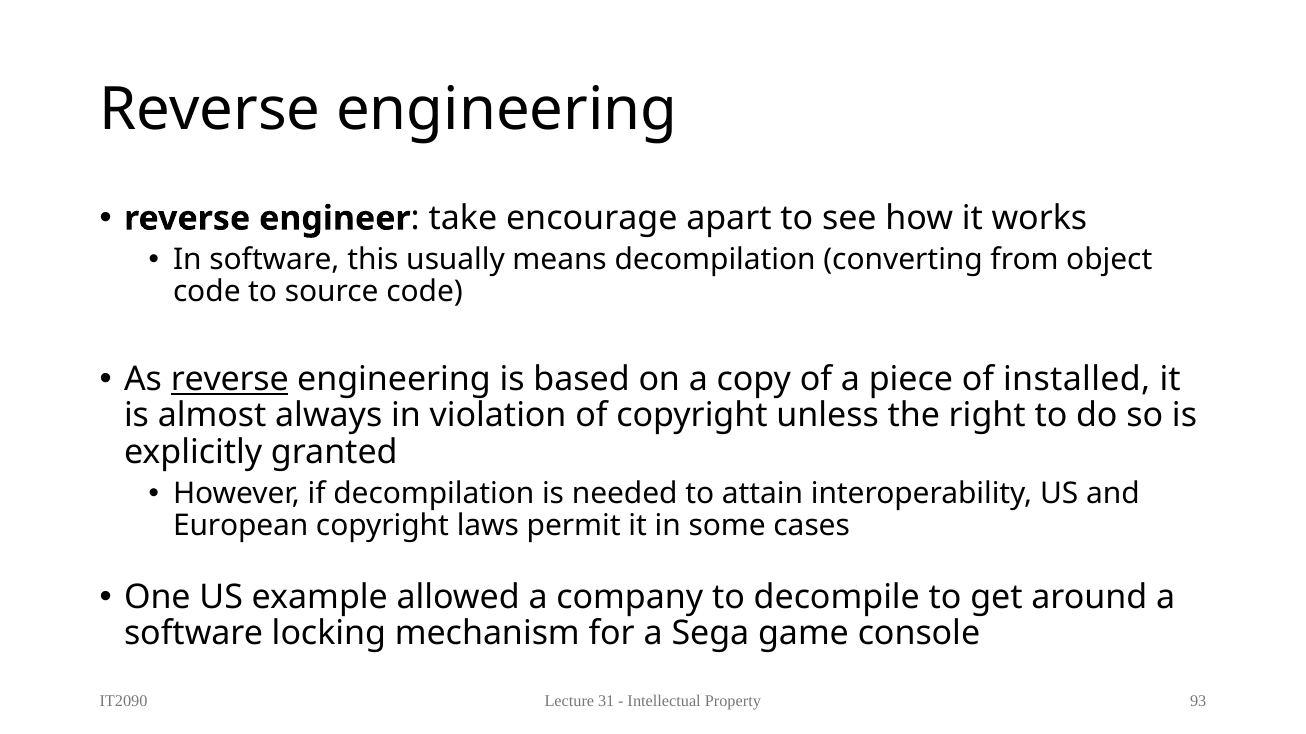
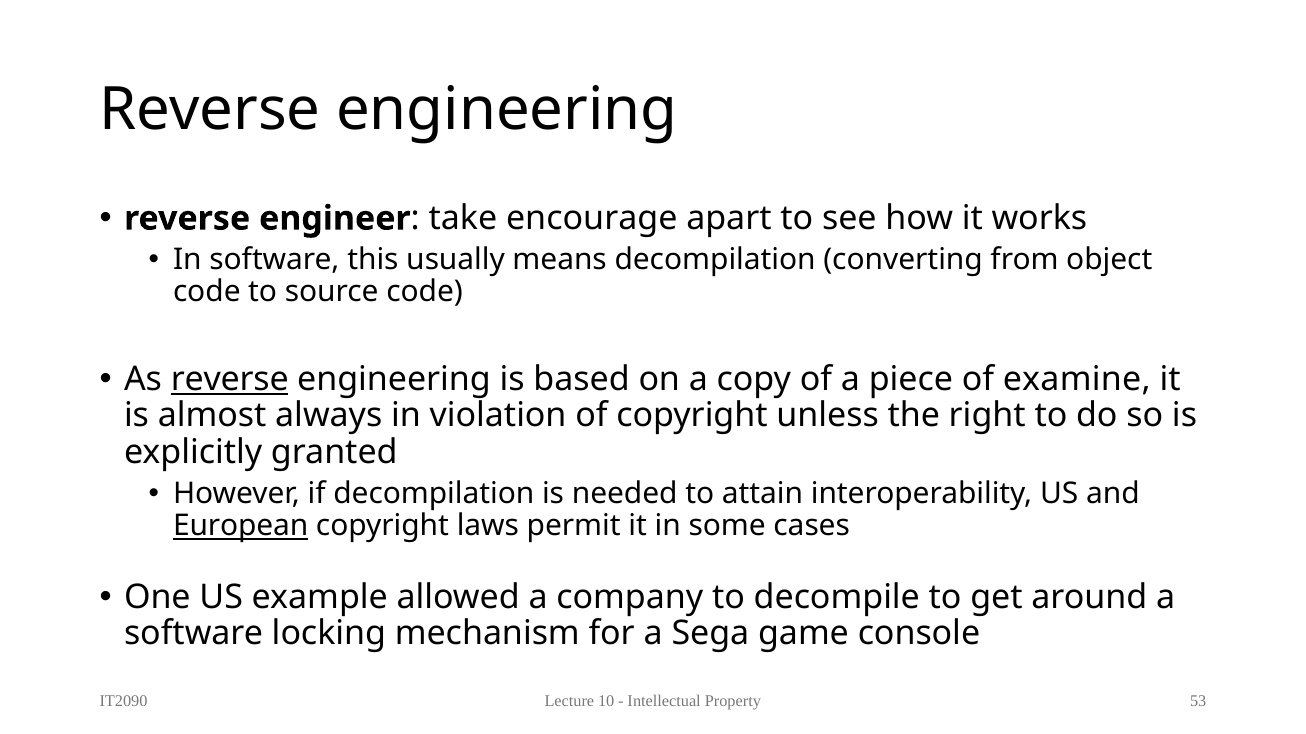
installed: installed -> examine (1077, 379)
European underline: none -> present (241, 526)
31: 31 -> 10 (606, 702)
93: 93 -> 53 (1198, 702)
